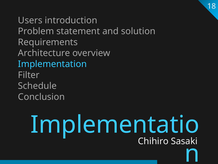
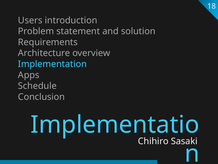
Filter: Filter -> Apps (29, 75)
